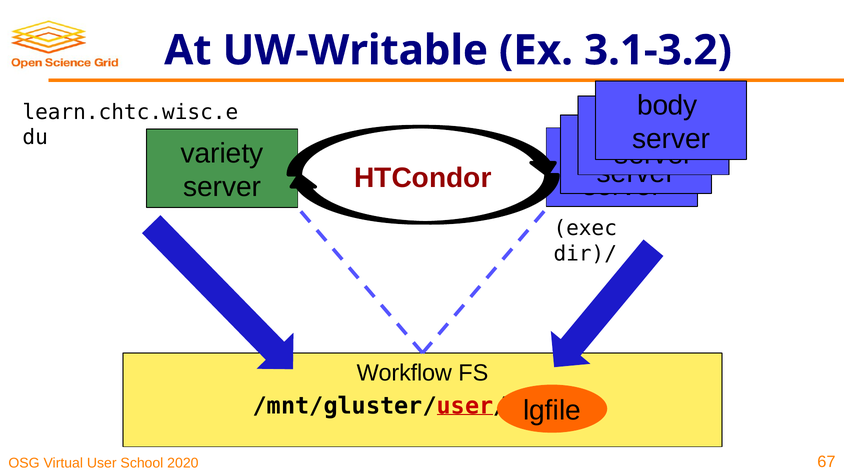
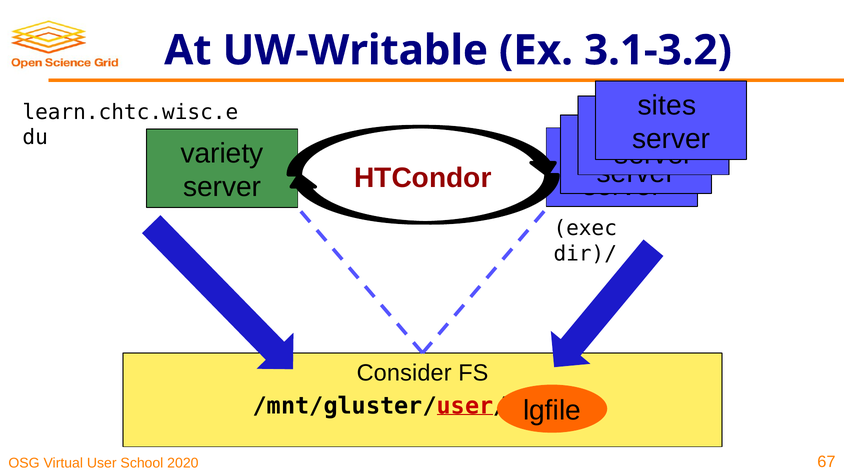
body: body -> sites (667, 105)
Workflow: Workflow -> Consider (404, 373)
